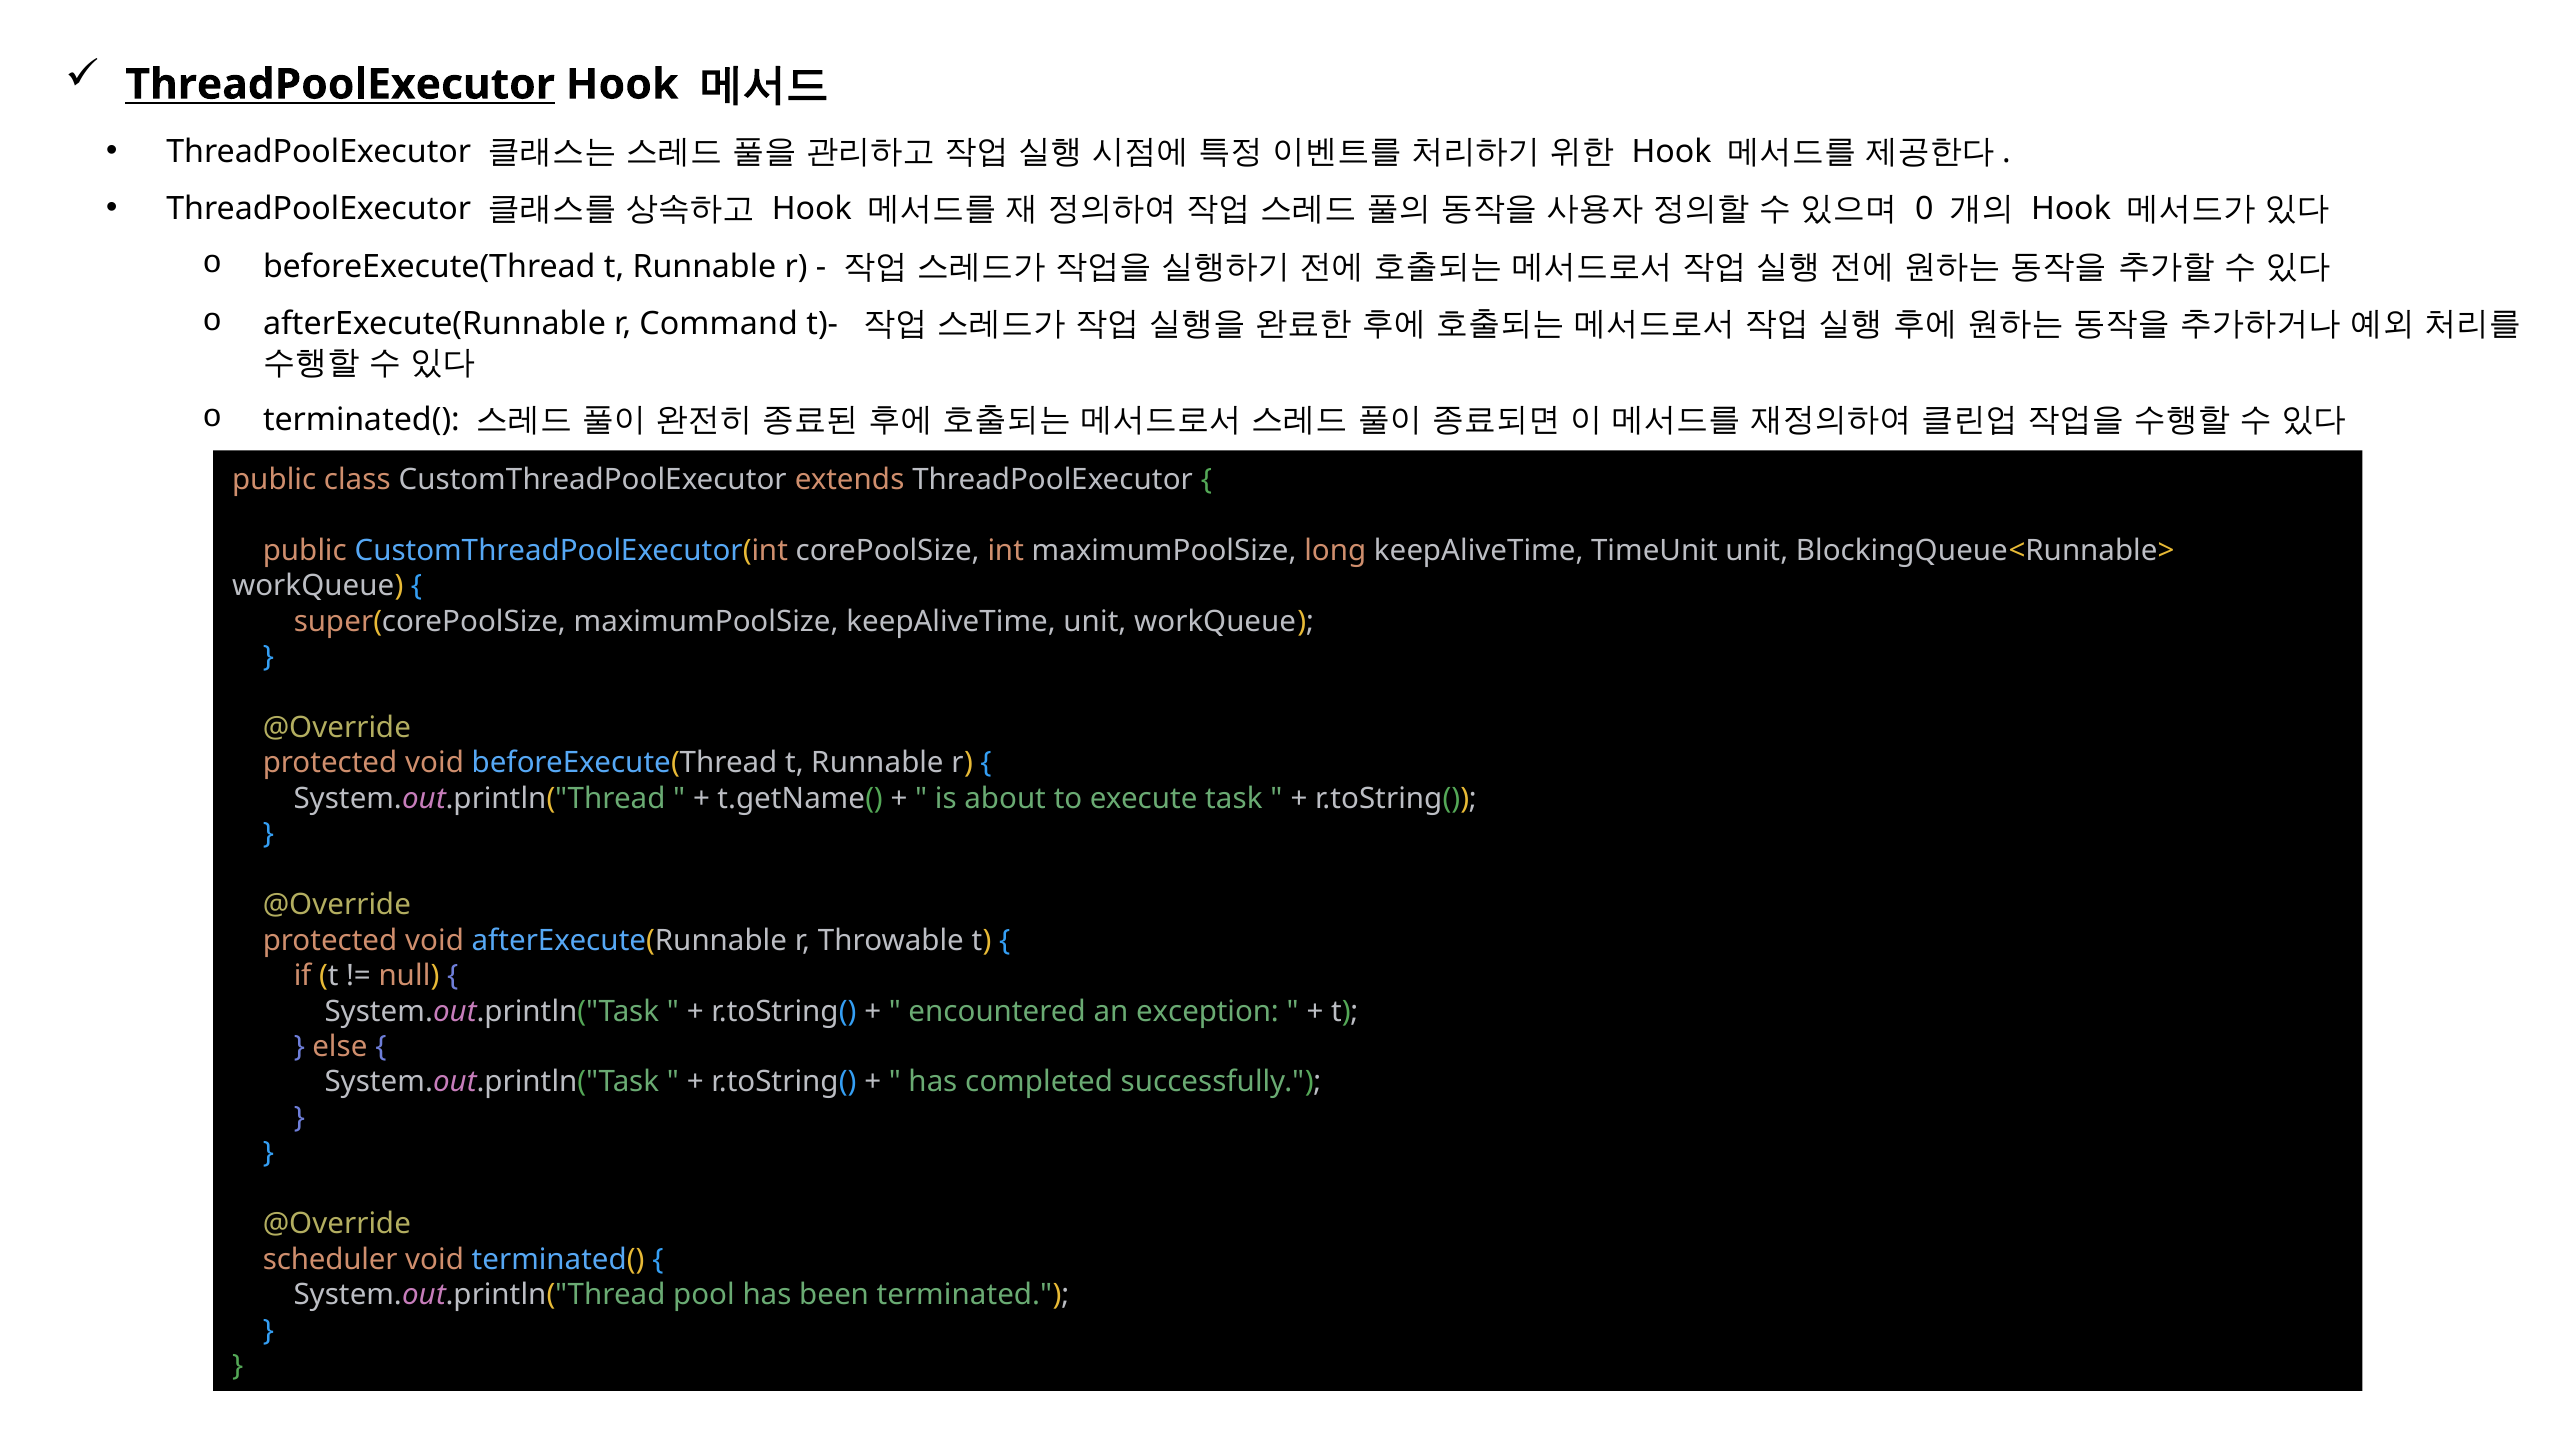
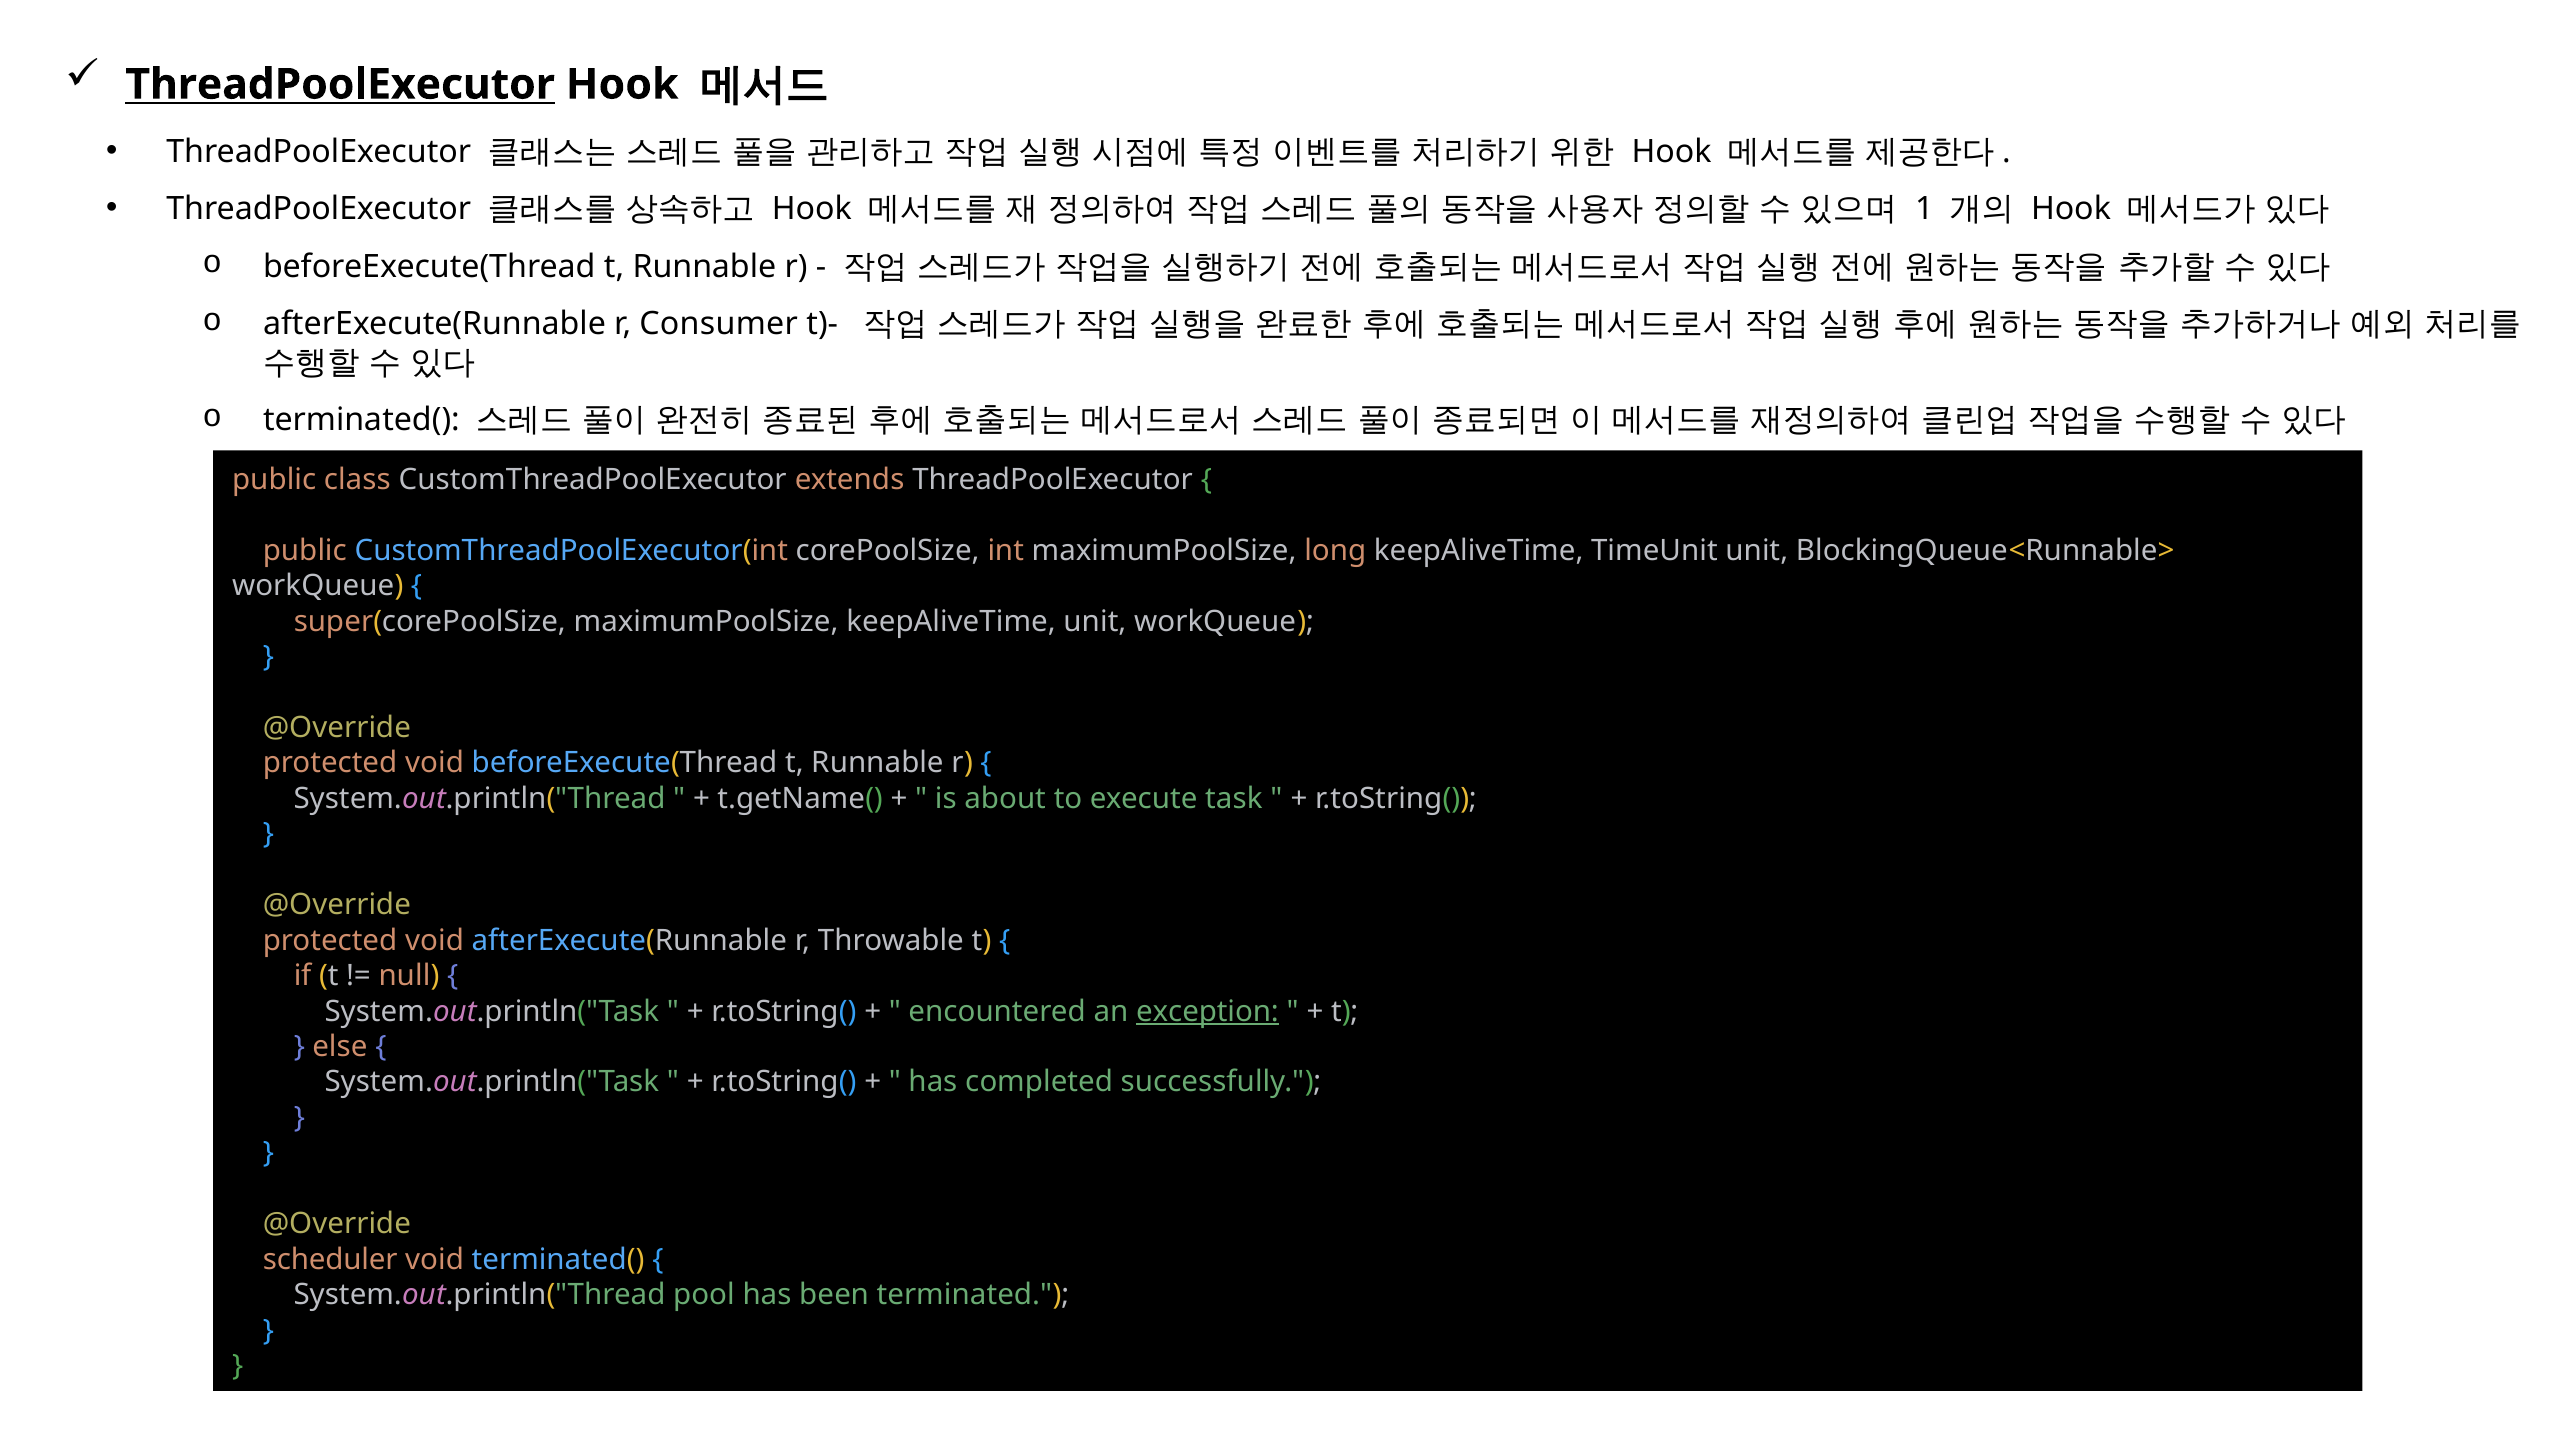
0: 0 -> 1 (1924, 209)
Command: Command -> Consumer (719, 324)
exception underline: none -> present (1207, 1011)
